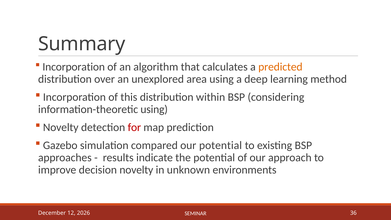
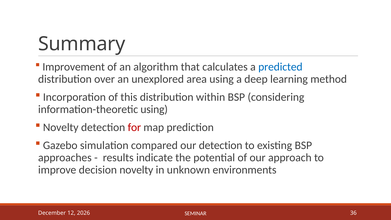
Incorporation: Incorporation -> Improvement (74, 67)
predicted colour: orange -> blue (280, 67)
our potential: potential -> detection (221, 145)
